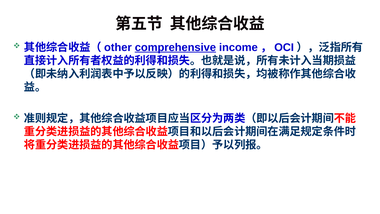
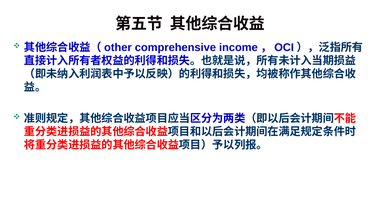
comprehensive underline: present -> none (175, 47)
